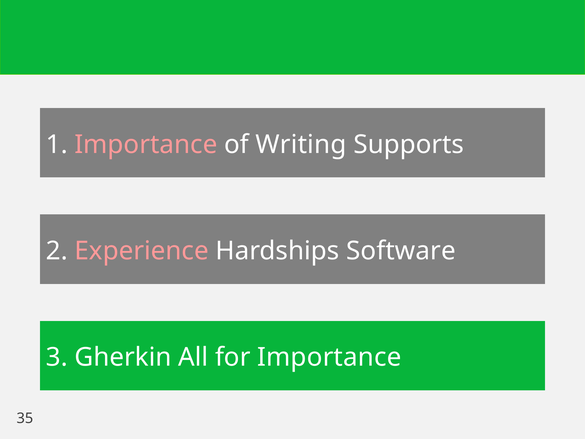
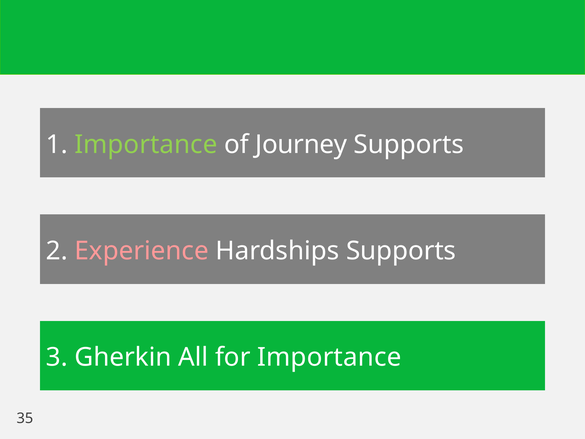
Importance colour: pink -> light green (146, 144)
Writing: Writing -> Journey (301, 144)
Hardships Software: Software -> Supports (401, 251)
